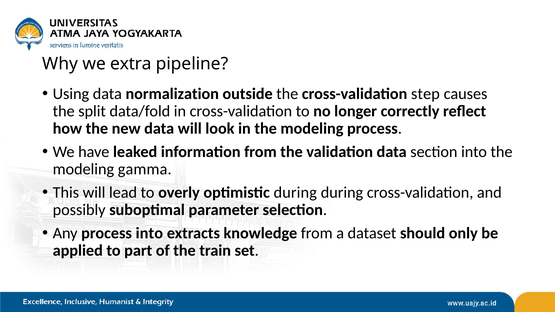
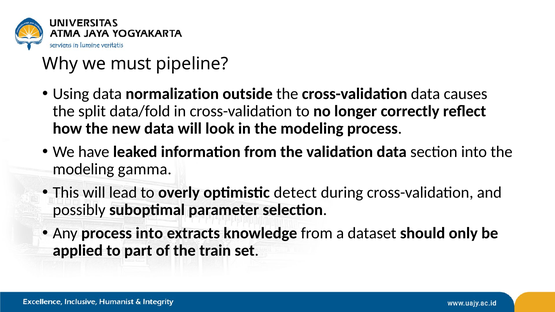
extra: extra -> must (131, 64)
cross-validation step: step -> data (426, 94)
optimistic during: during -> detect (295, 193)
